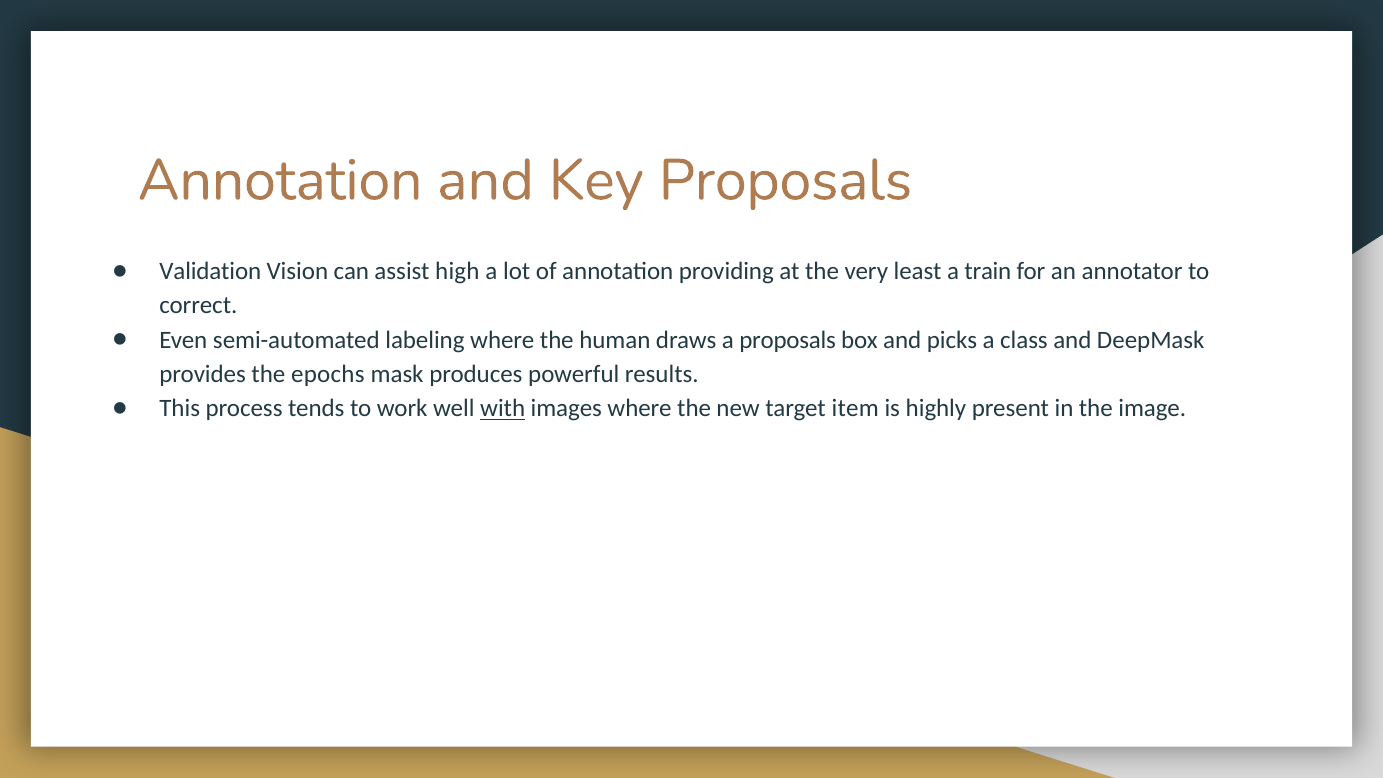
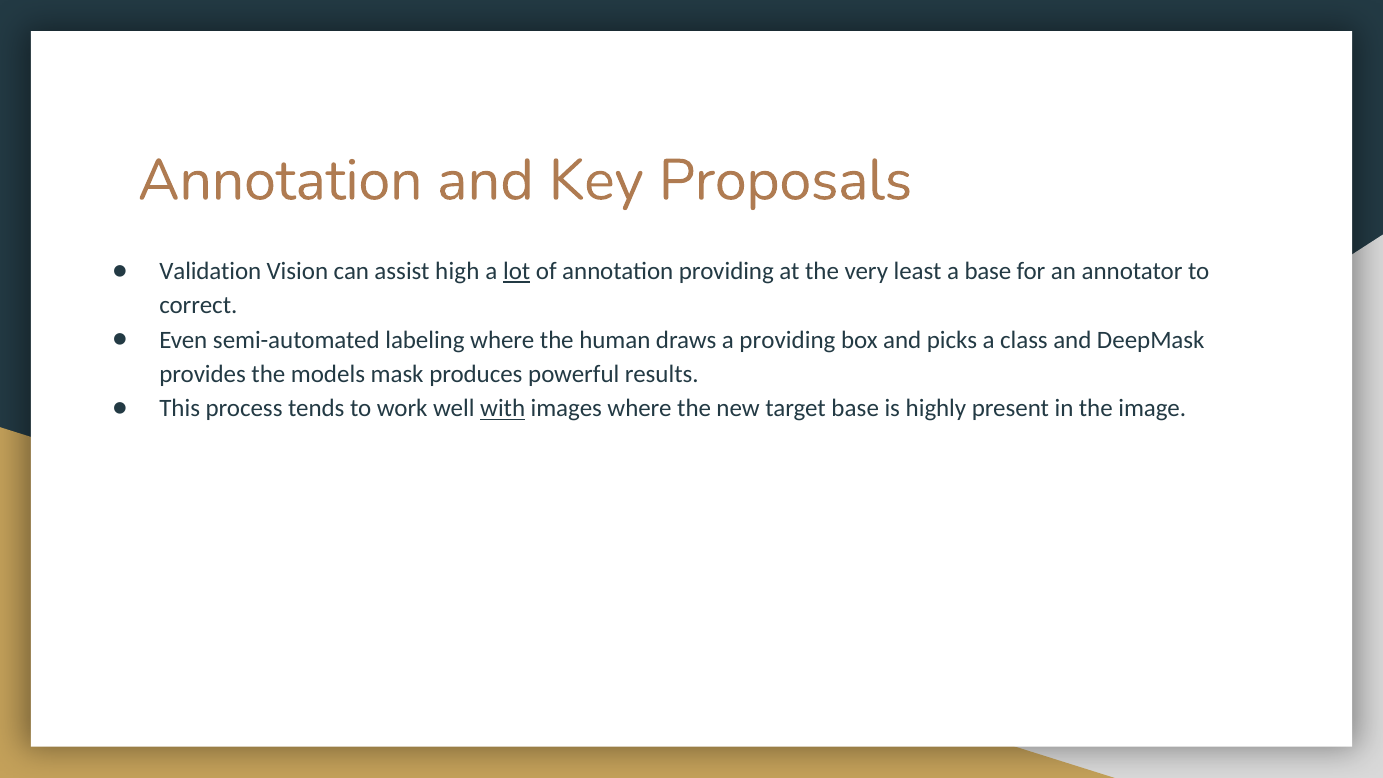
lot underline: none -> present (517, 271)
a train: train -> base (988, 271)
a proposals: proposals -> providing (787, 340)
epochs: epochs -> models (328, 374)
target item: item -> base (855, 409)
